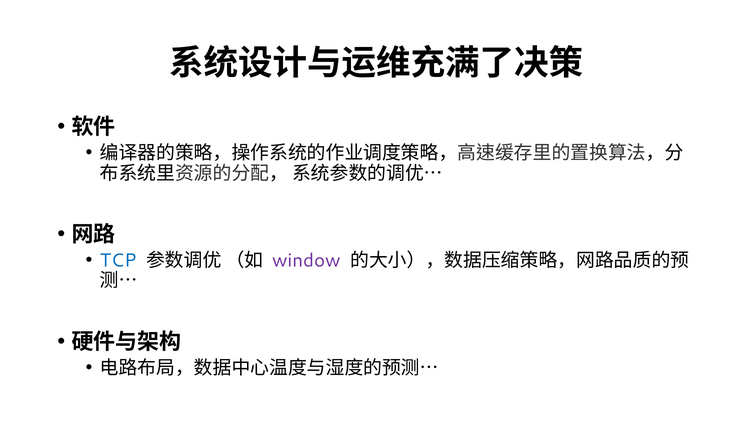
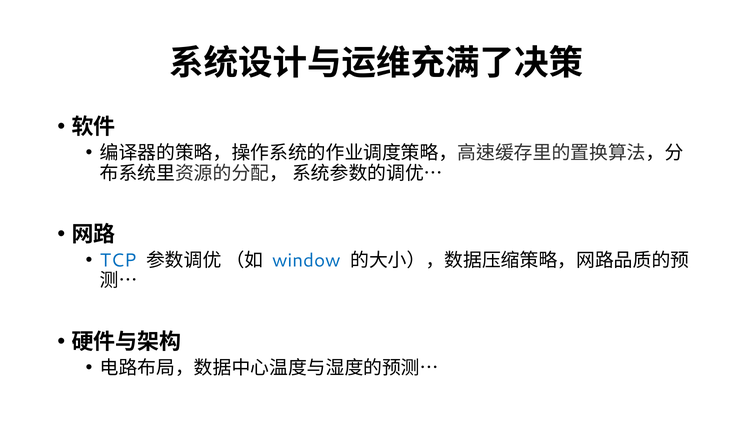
window colour: purple -> blue (306, 261)
